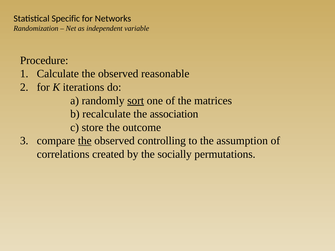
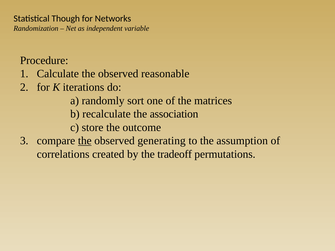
Specific: Specific -> Though (66, 19)
sort underline: present -> none (136, 101)
controlling: controlling -> generating (162, 141)
socially: socially -> tradeoff (175, 154)
